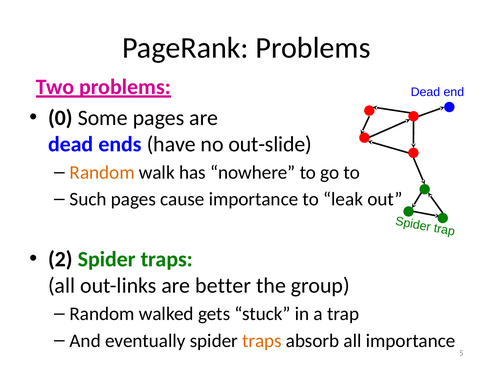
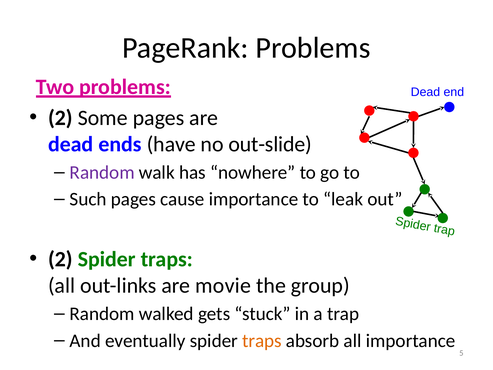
0: 0 -> 2 (60, 118)
Random colour: orange -> purple (102, 172)
better: better -> movie (223, 285)
